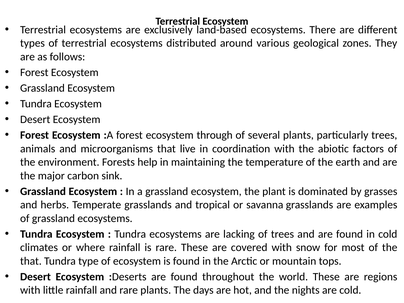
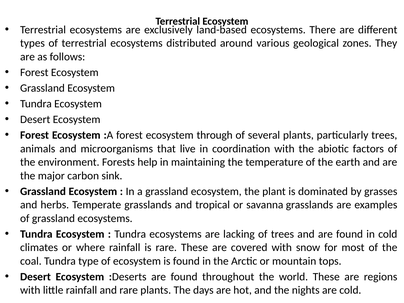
that: that -> coal (31, 261)
